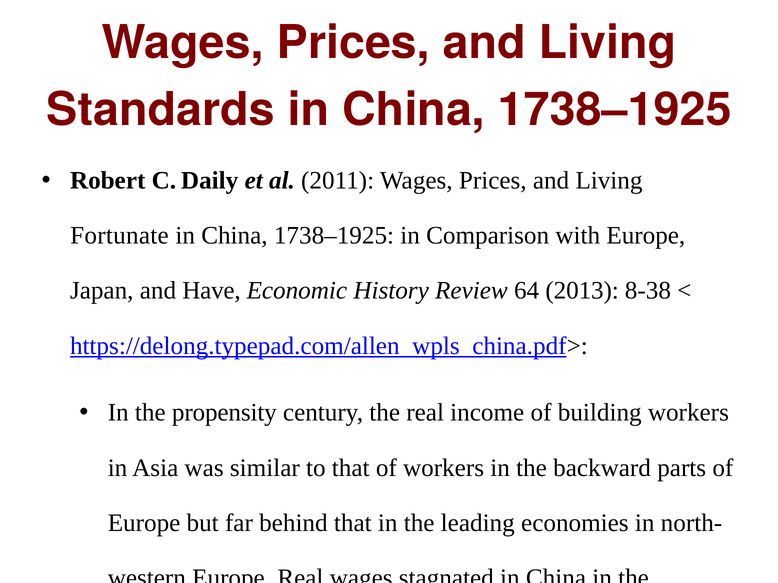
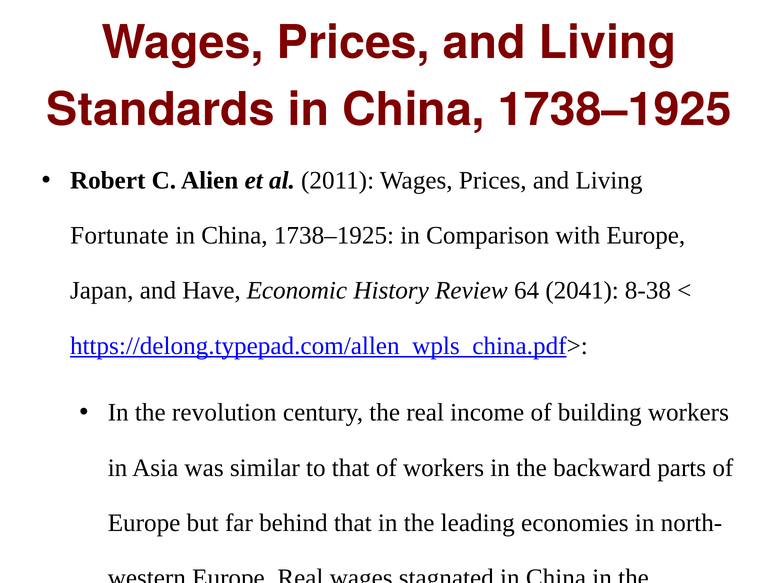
Daily: Daily -> Alien (210, 181)
2013: 2013 -> 2041 (582, 291)
propensity: propensity -> revolution (224, 413)
